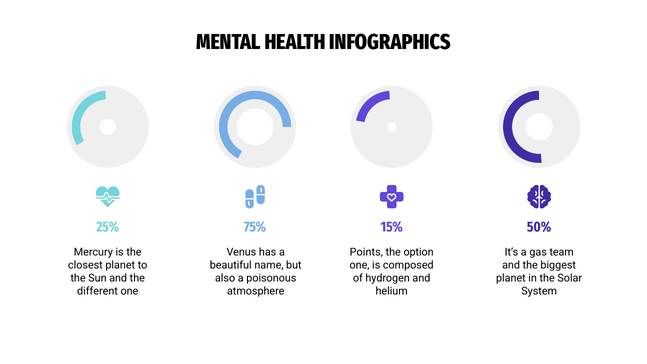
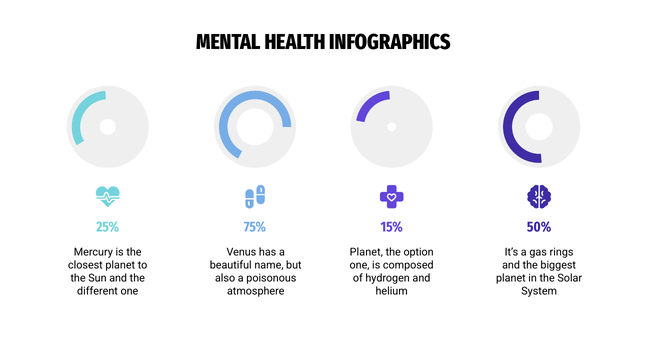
Points: Points -> Planet (366, 252)
team: team -> rings (562, 252)
